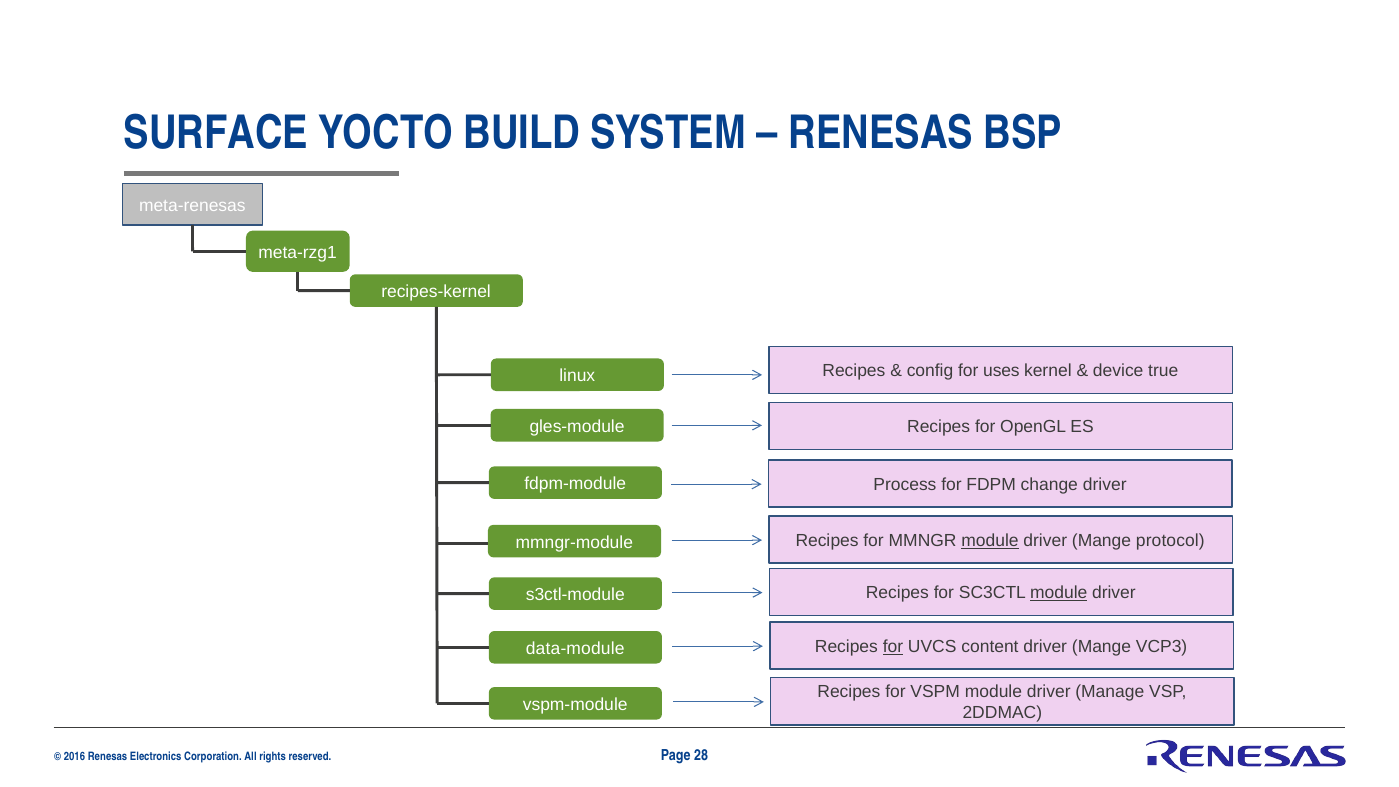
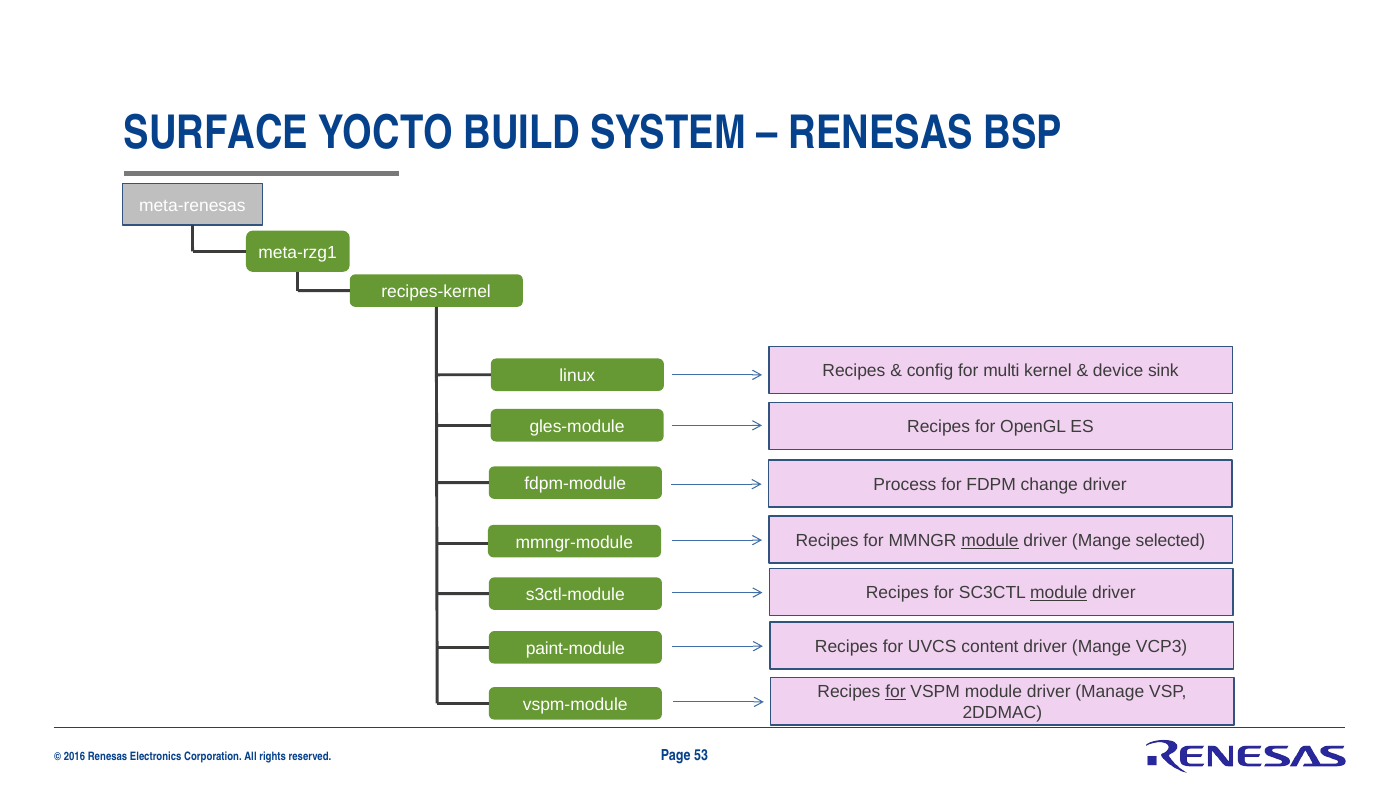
uses: uses -> multi (1001, 371)
true: true -> sink (1163, 371)
protocol: protocol -> selected (1170, 541)
for underline: present -> none (893, 647)
data-module: data-module -> paint-module (575, 648)
for underline: none -> present (896, 692)
28: 28 -> 53 (701, 756)
